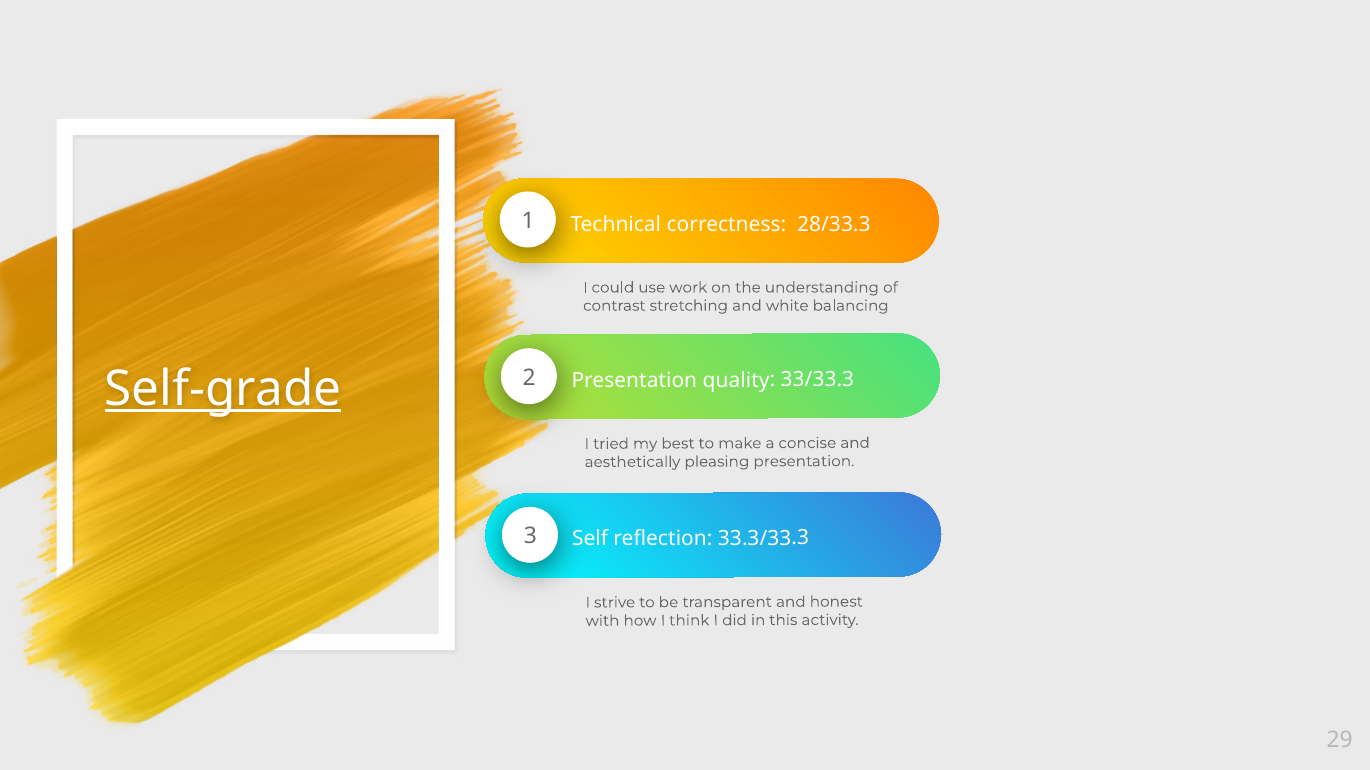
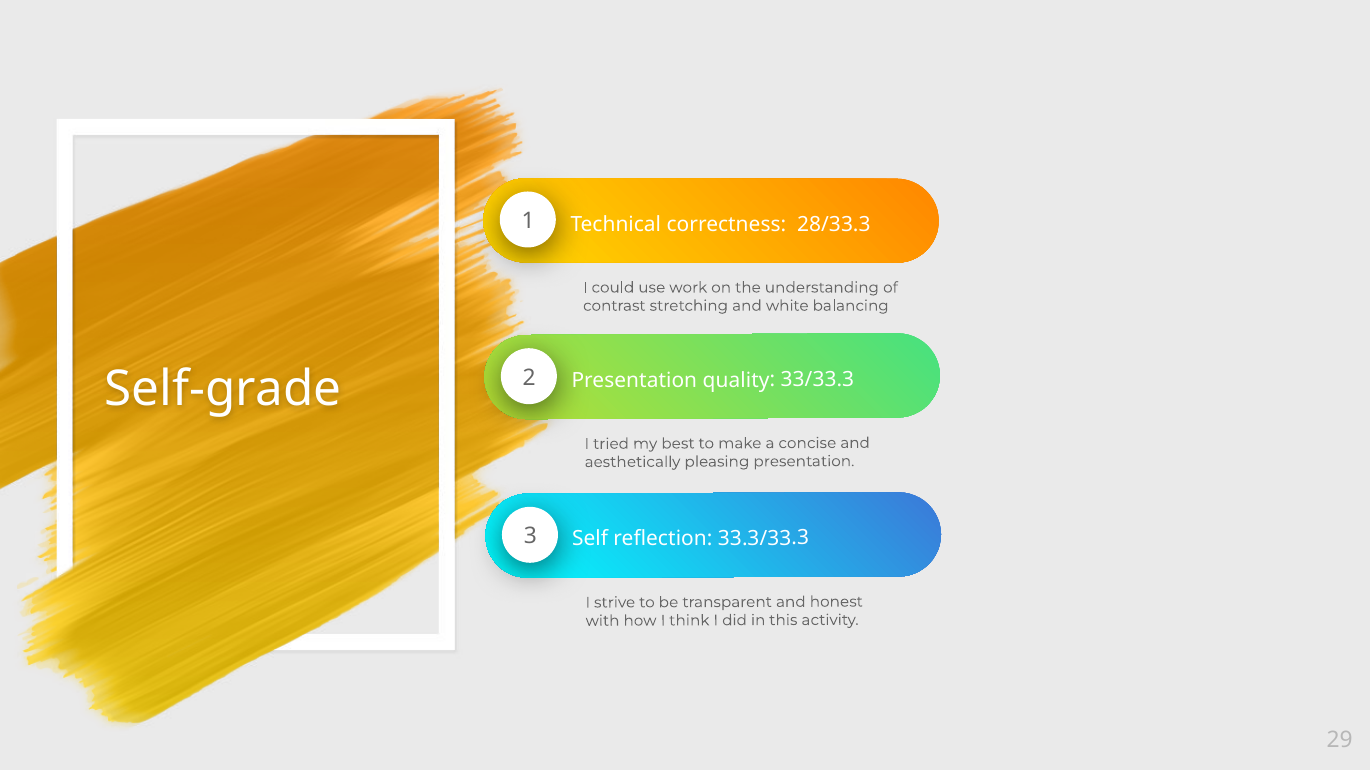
Self-grade underline: present -> none (223, 389)
